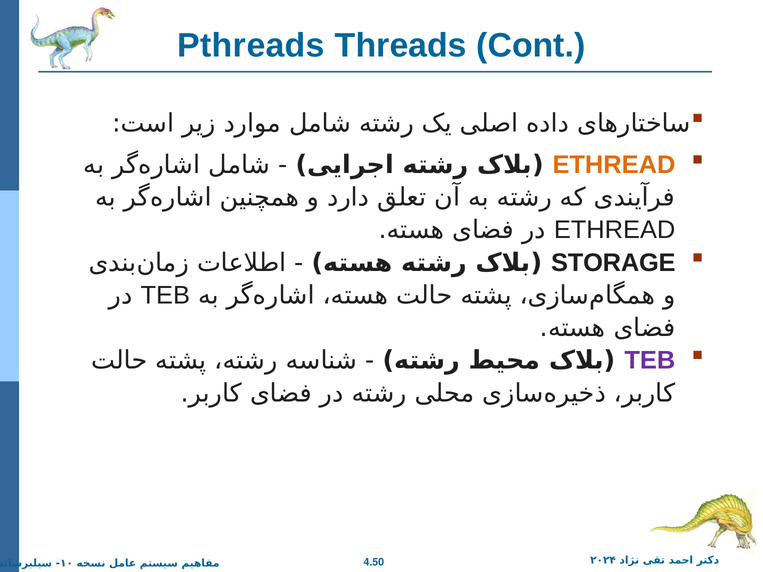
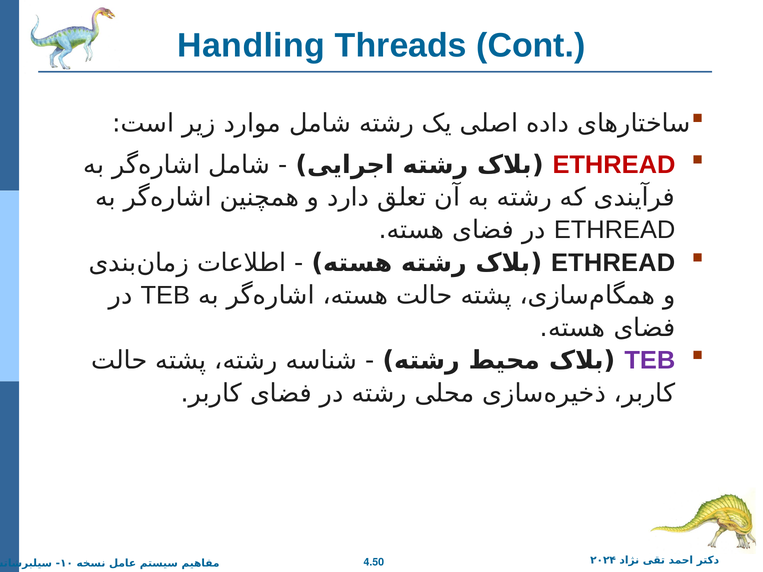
Pthreads: Pthreads -> Handling (251, 46)
ETHREAD colour: orange -> red (614, 165)
STORAGE: STORAGE -> ETHREAD (613, 263)
